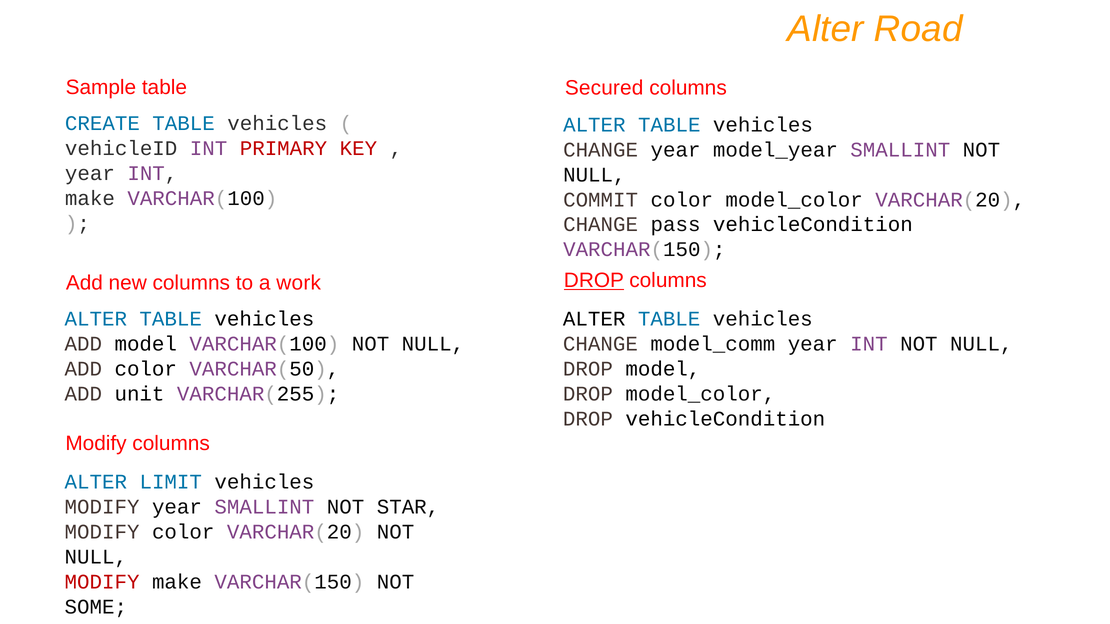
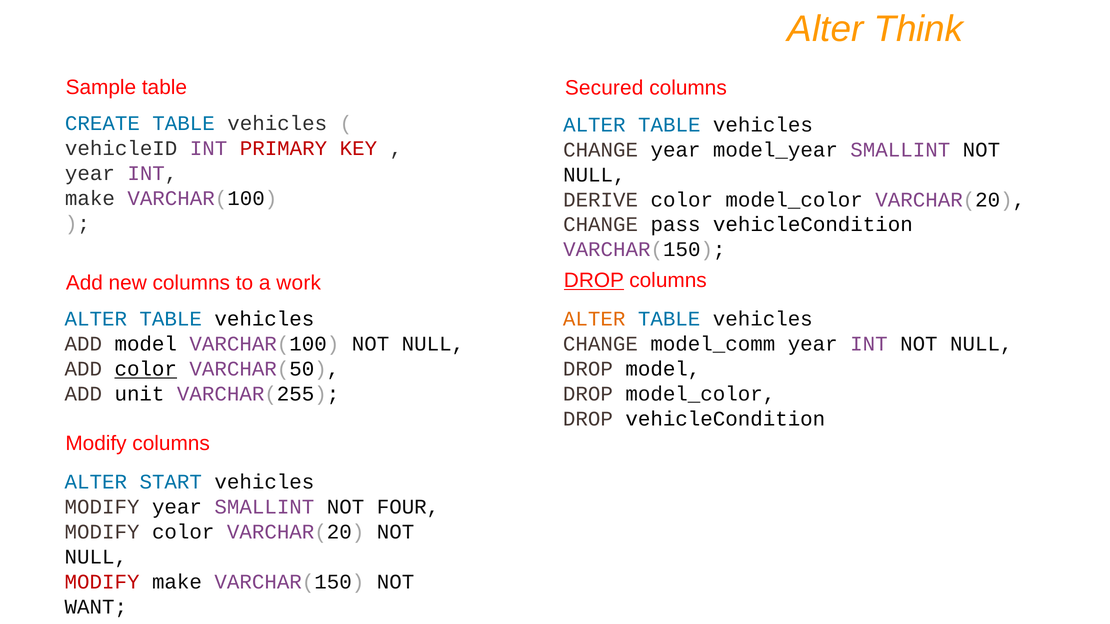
Road: Road -> Think (918, 29)
COMMIT: COMMIT -> DERIVE (601, 200)
ALTER colour: black -> orange (594, 319)
color underline: none -> present (146, 369)
LIMIT: LIMIT -> START (171, 482)
STAR: STAR -> FOUR (408, 507)
SOME: SOME -> WANT (96, 607)
